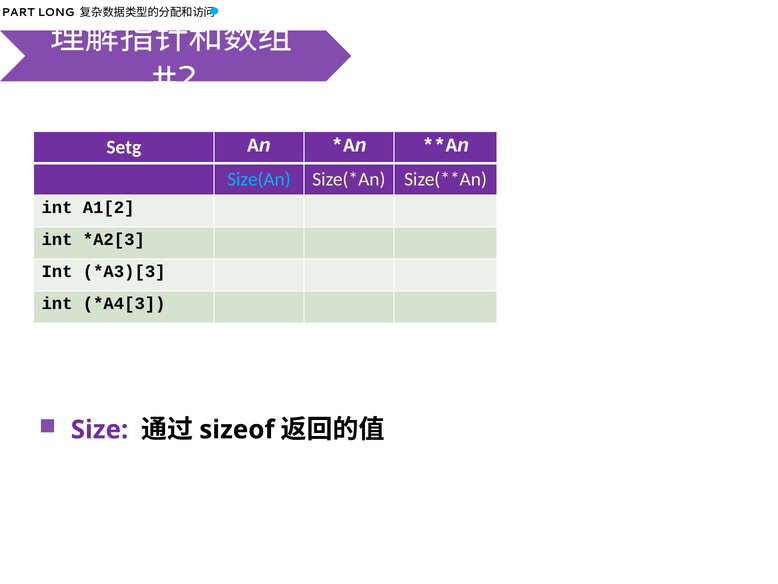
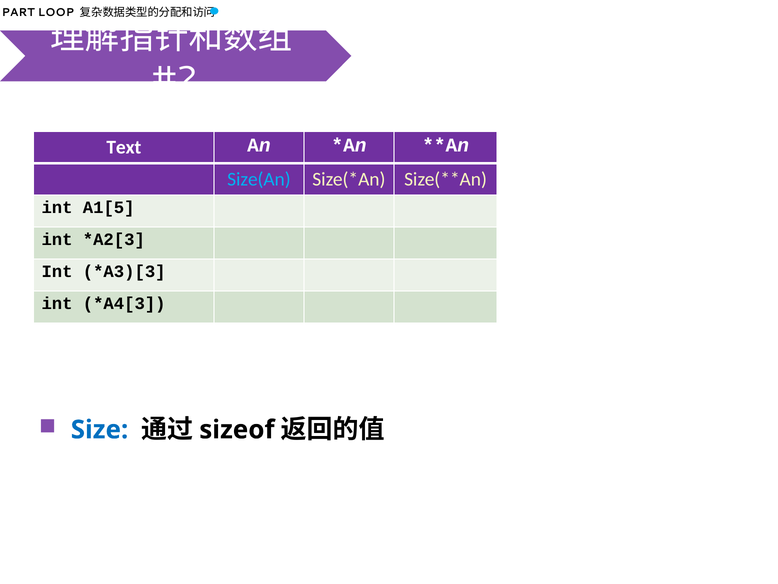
LONG: LONG -> LOOP (56, 13)
Setg: Setg -> Text (124, 147)
A1[2: A1[2 -> A1[5 (109, 208)
Size colour: purple -> blue (99, 429)
